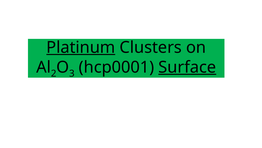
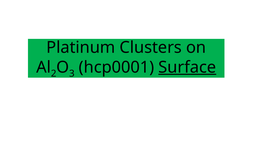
Platinum underline: present -> none (81, 47)
